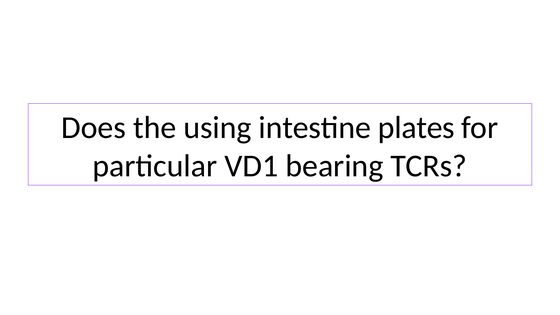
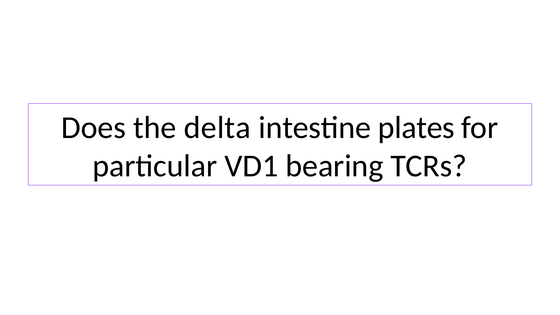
using: using -> delta (217, 128)
